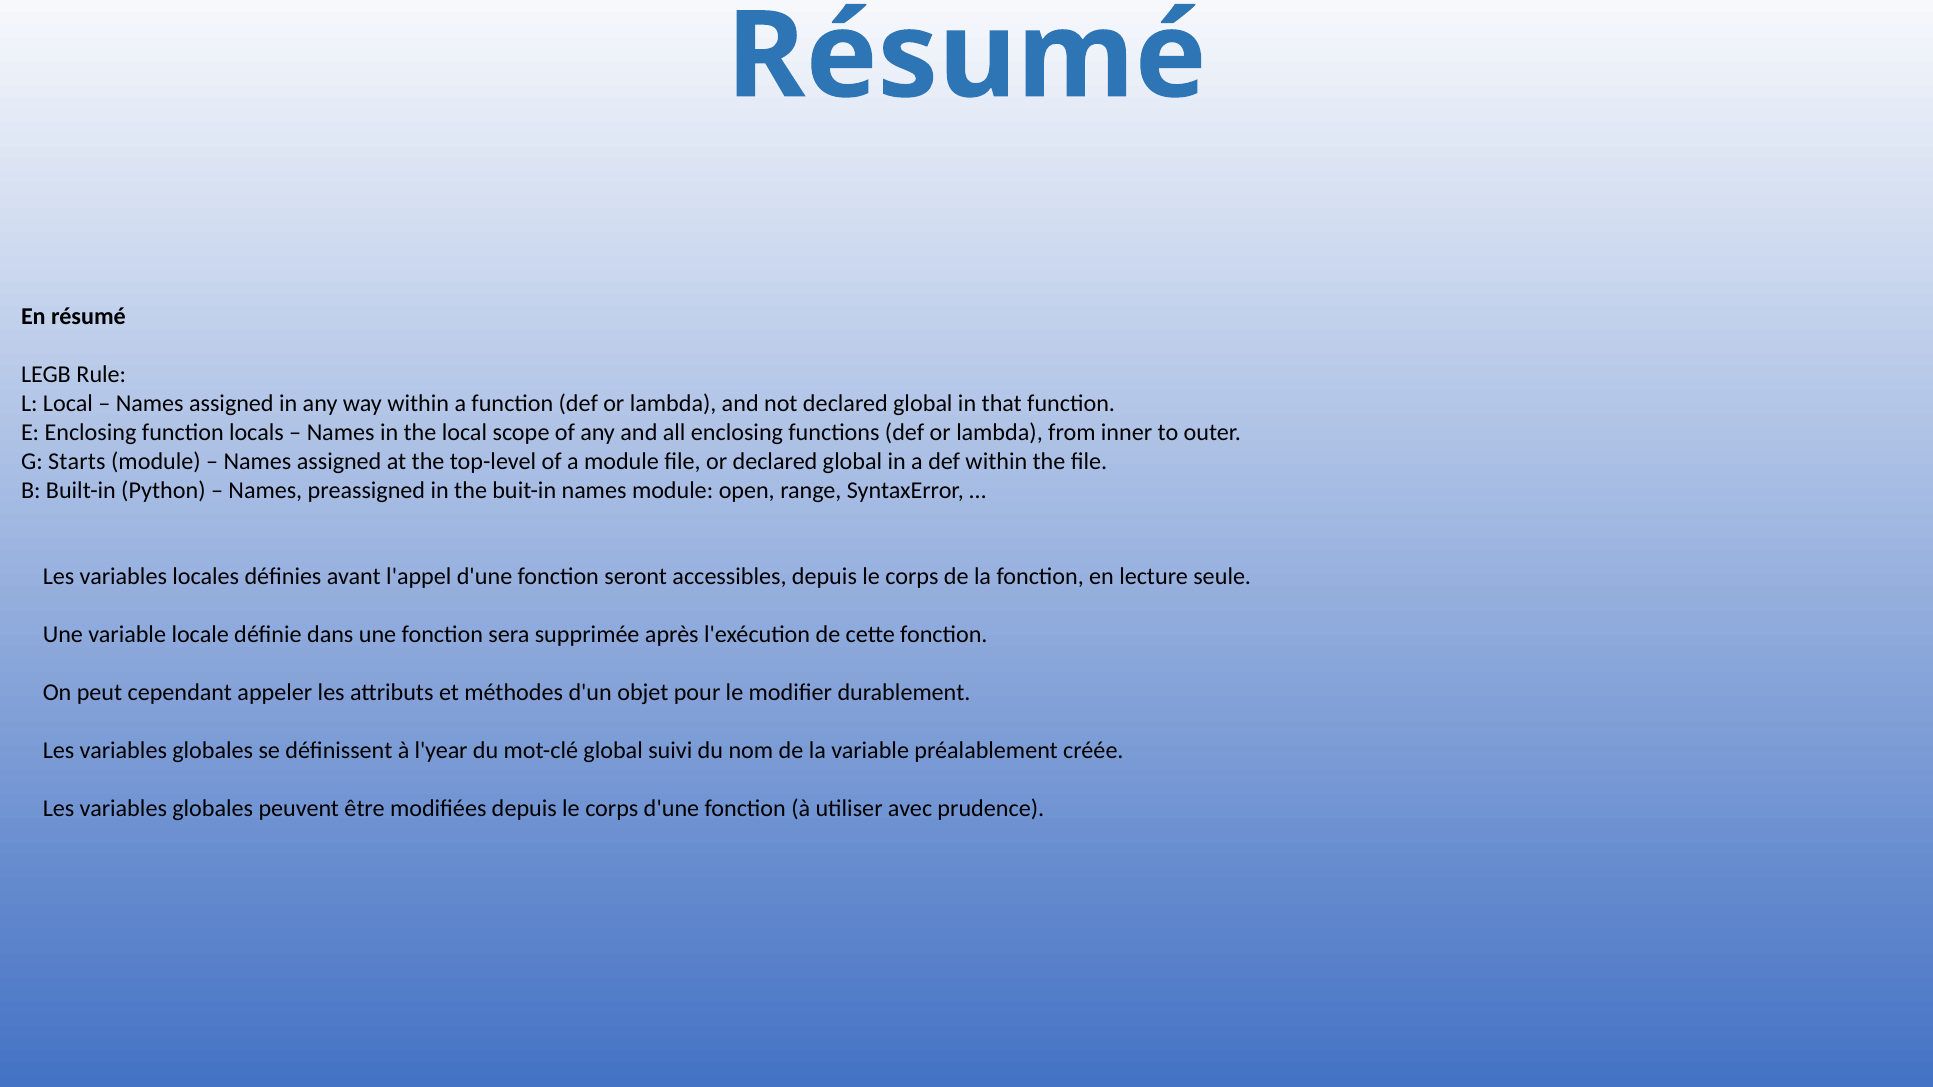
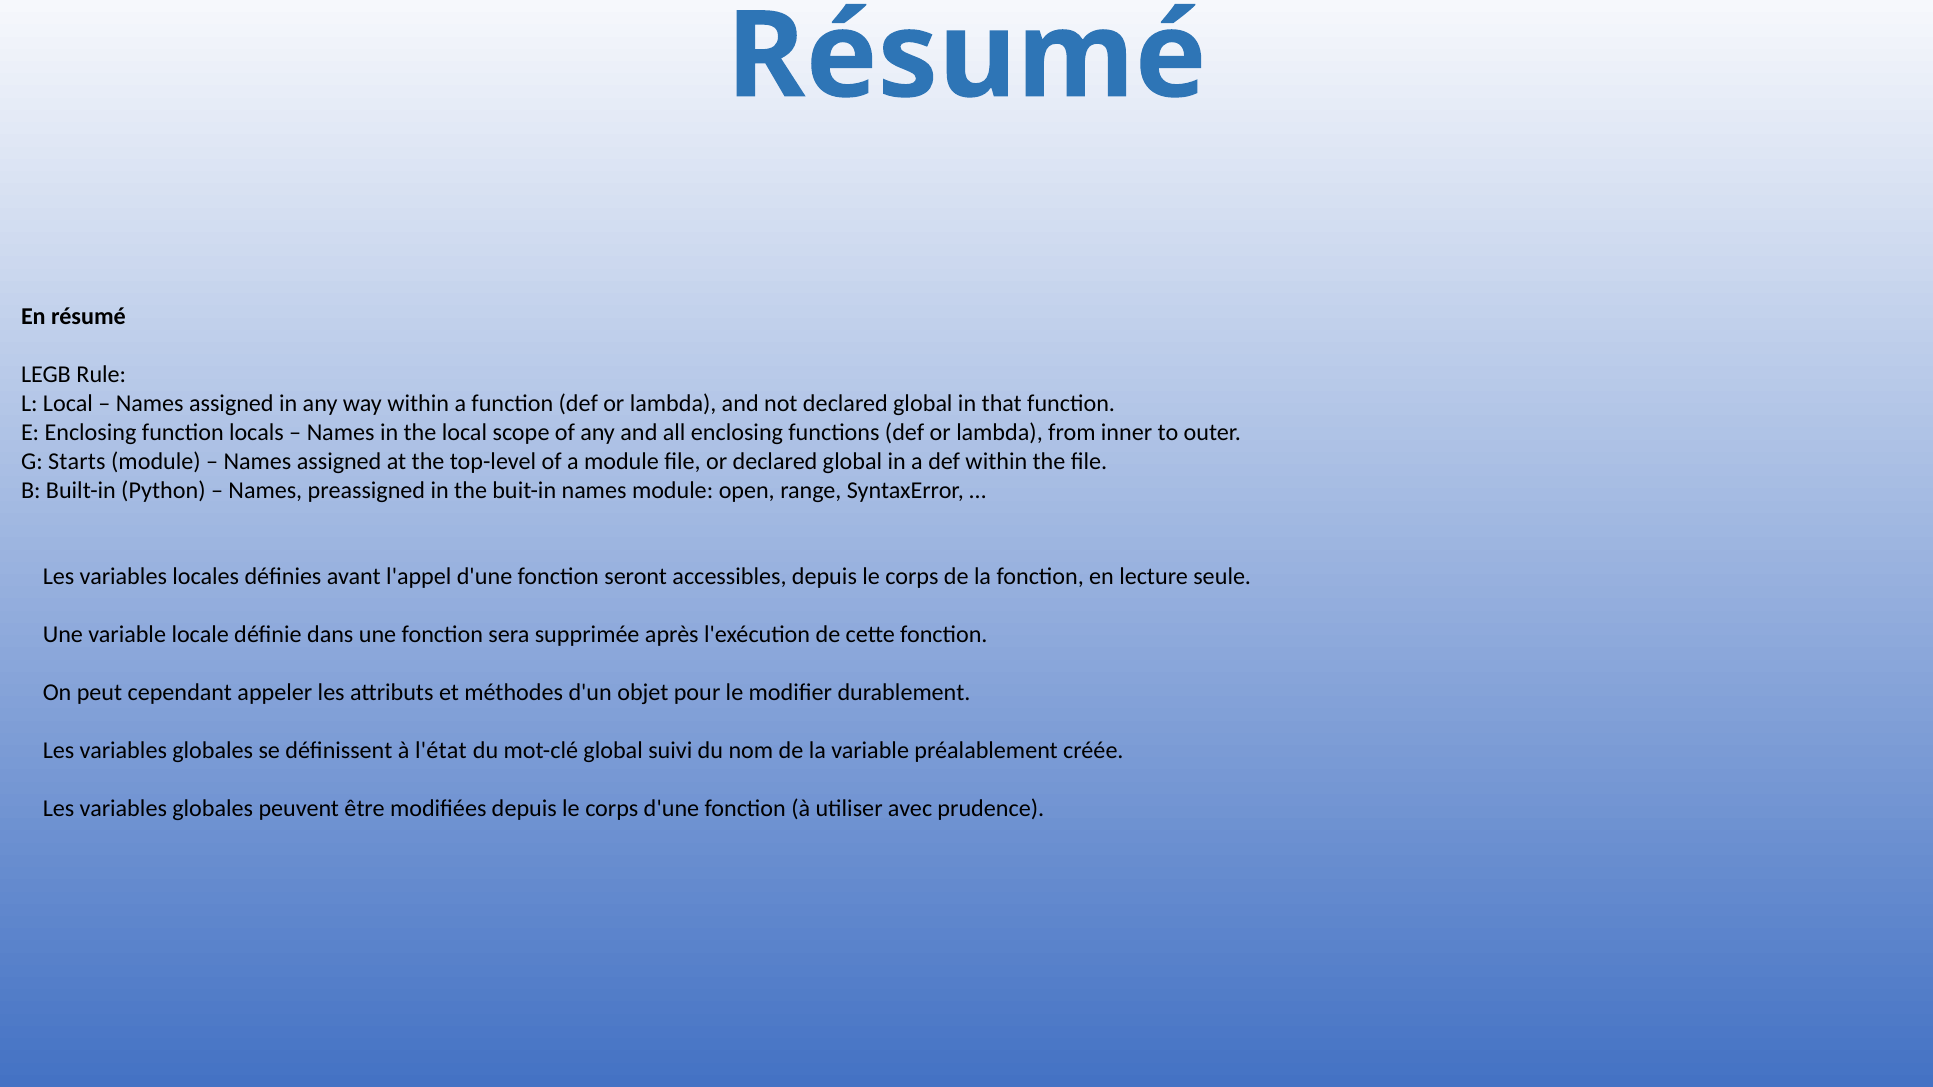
l'year: l'year -> l'état (441, 751)
